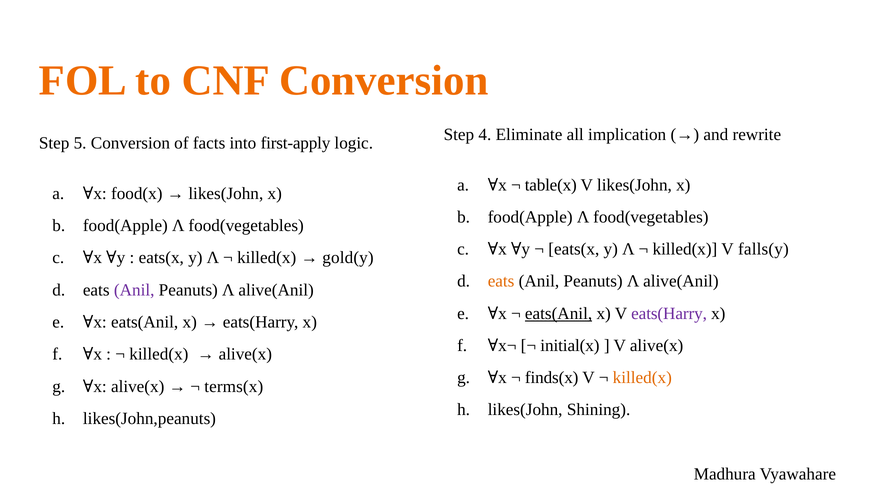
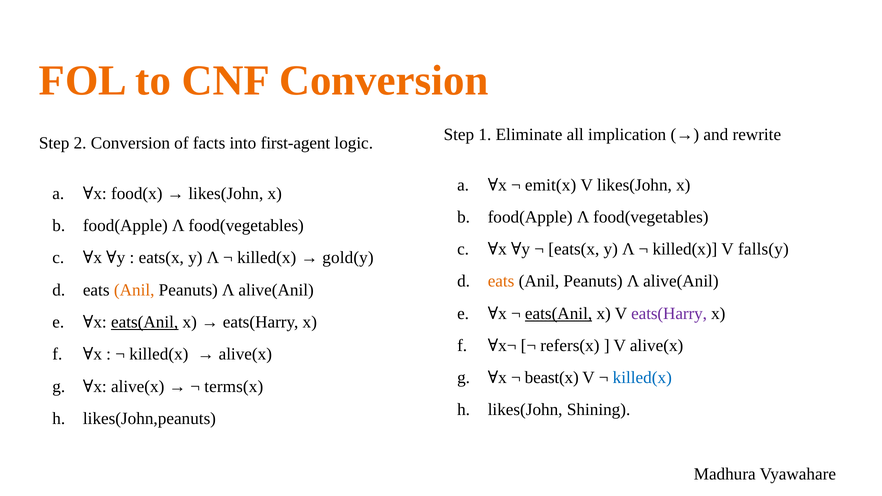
4: 4 -> 1 (485, 135)
5: 5 -> 2 (80, 143)
first-apply: first-apply -> first-agent (295, 143)
table(x: table(x -> emit(x (551, 185)
Anil colour: purple -> orange (134, 290)
eats(Anil underline: none -> present (145, 322)
initial(x: initial(x -> refers(x (570, 346)
finds(x: finds(x -> beast(x (552, 378)
killed(x colour: orange -> blue (642, 378)
